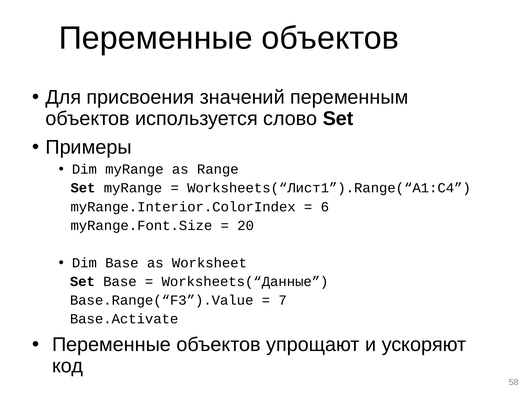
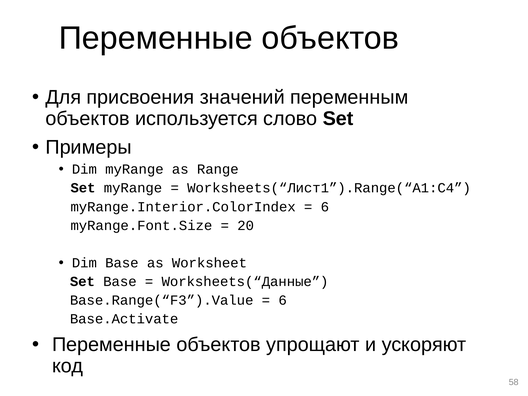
7: 7 -> 6 (283, 300)
